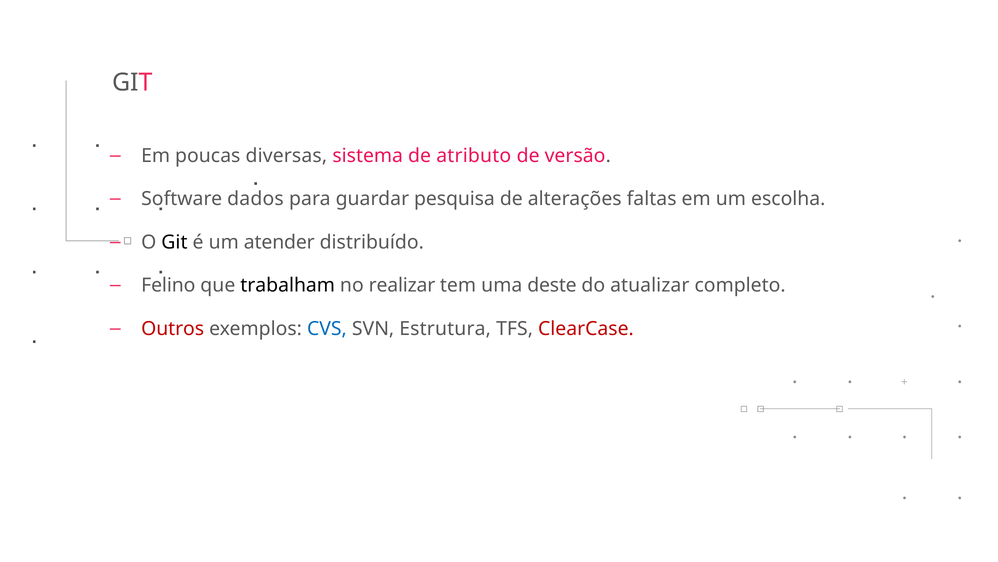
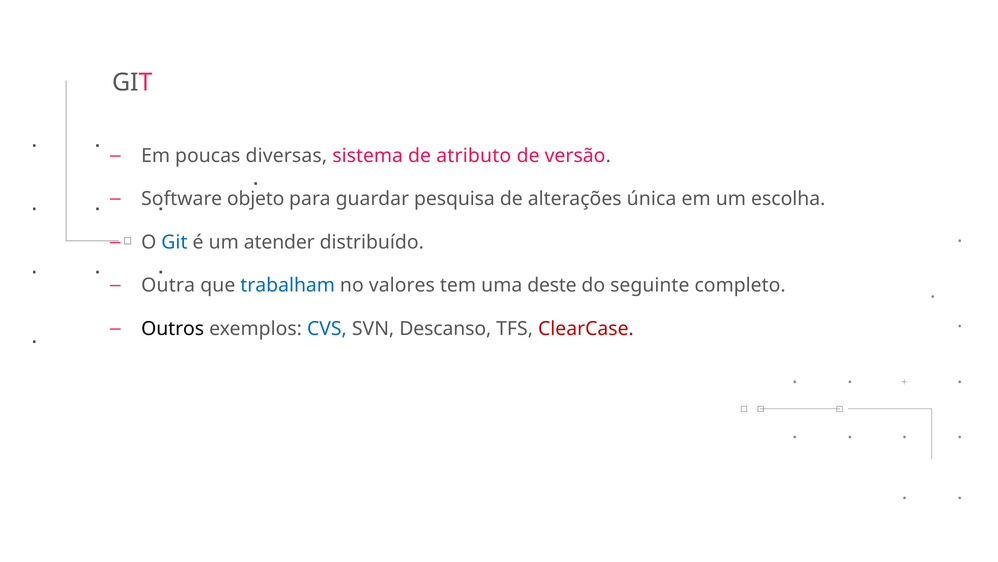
dados: dados -> objeto (256, 199)
faltas: faltas -> única (652, 199)
Git colour: black -> blue (174, 242)
Felino: Felino -> Outra (168, 285)
trabalham colour: black -> blue (288, 285)
realizar: realizar -> valores (402, 285)
atualizar: atualizar -> seguinte (650, 285)
Outros colour: red -> black (173, 329)
Estrutura: Estrutura -> Descanso (445, 329)
